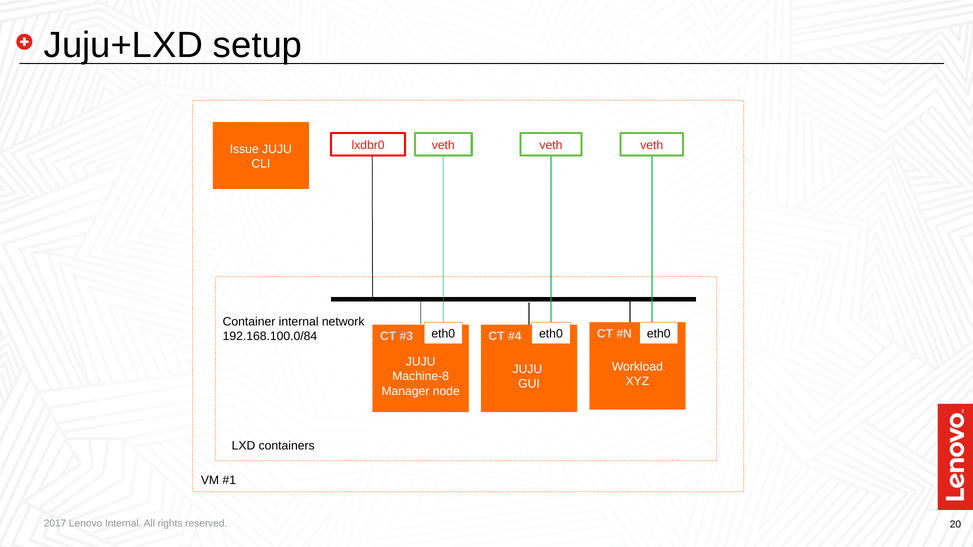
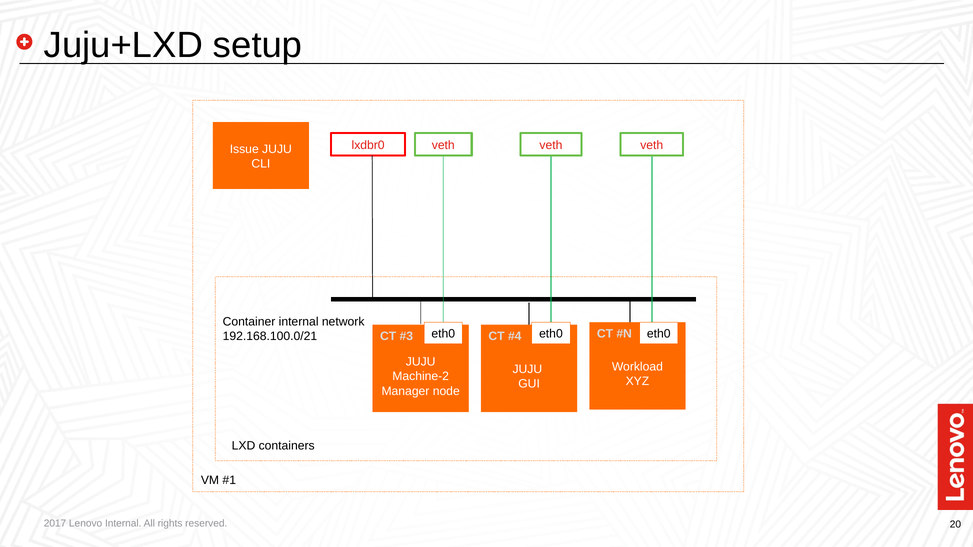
192.168.100.0/84: 192.168.100.0/84 -> 192.168.100.0/21 (270, 336)
Machine-8: Machine-8 -> Machine-2 (421, 377)
